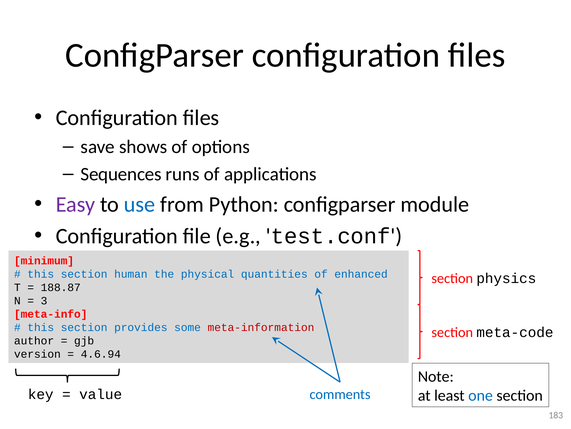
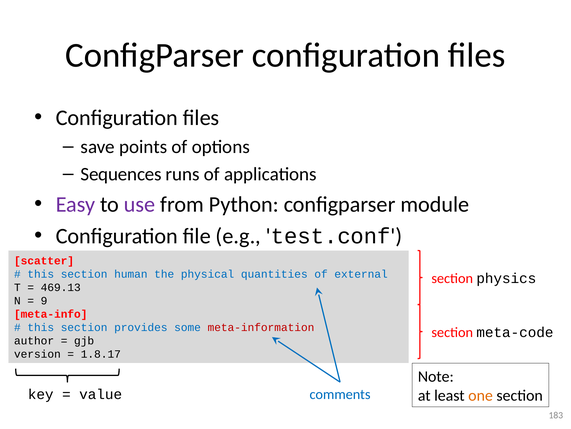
shows: shows -> points (143, 147)
use colour: blue -> purple (140, 204)
minimum: minimum -> scatter (44, 260)
enhanced: enhanced -> external (361, 274)
188.87: 188.87 -> 469.13 (61, 287)
3: 3 -> 9 (44, 300)
4.6.94: 4.6.94 -> 1.8.17 (101, 354)
one colour: blue -> orange (481, 395)
